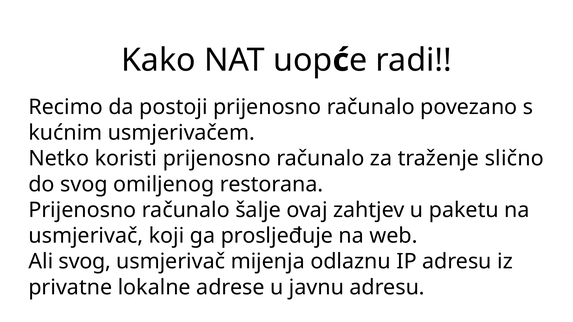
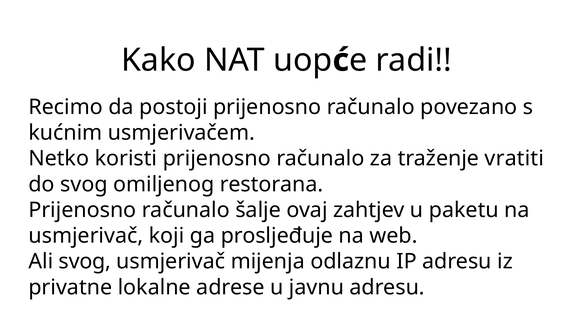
slično: slično -> vratiti (514, 159)
